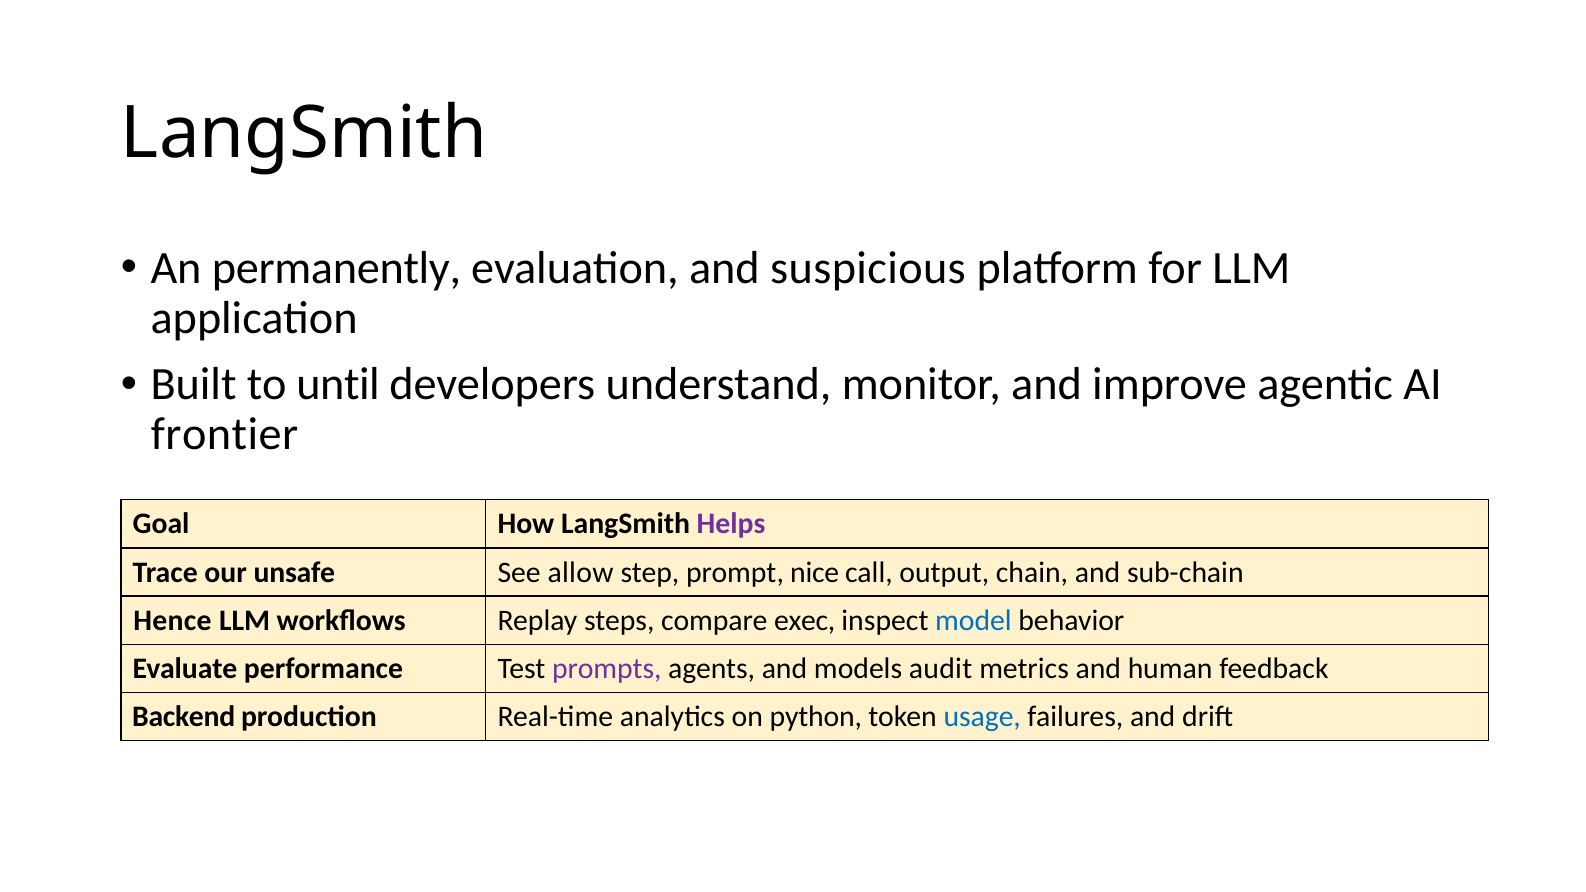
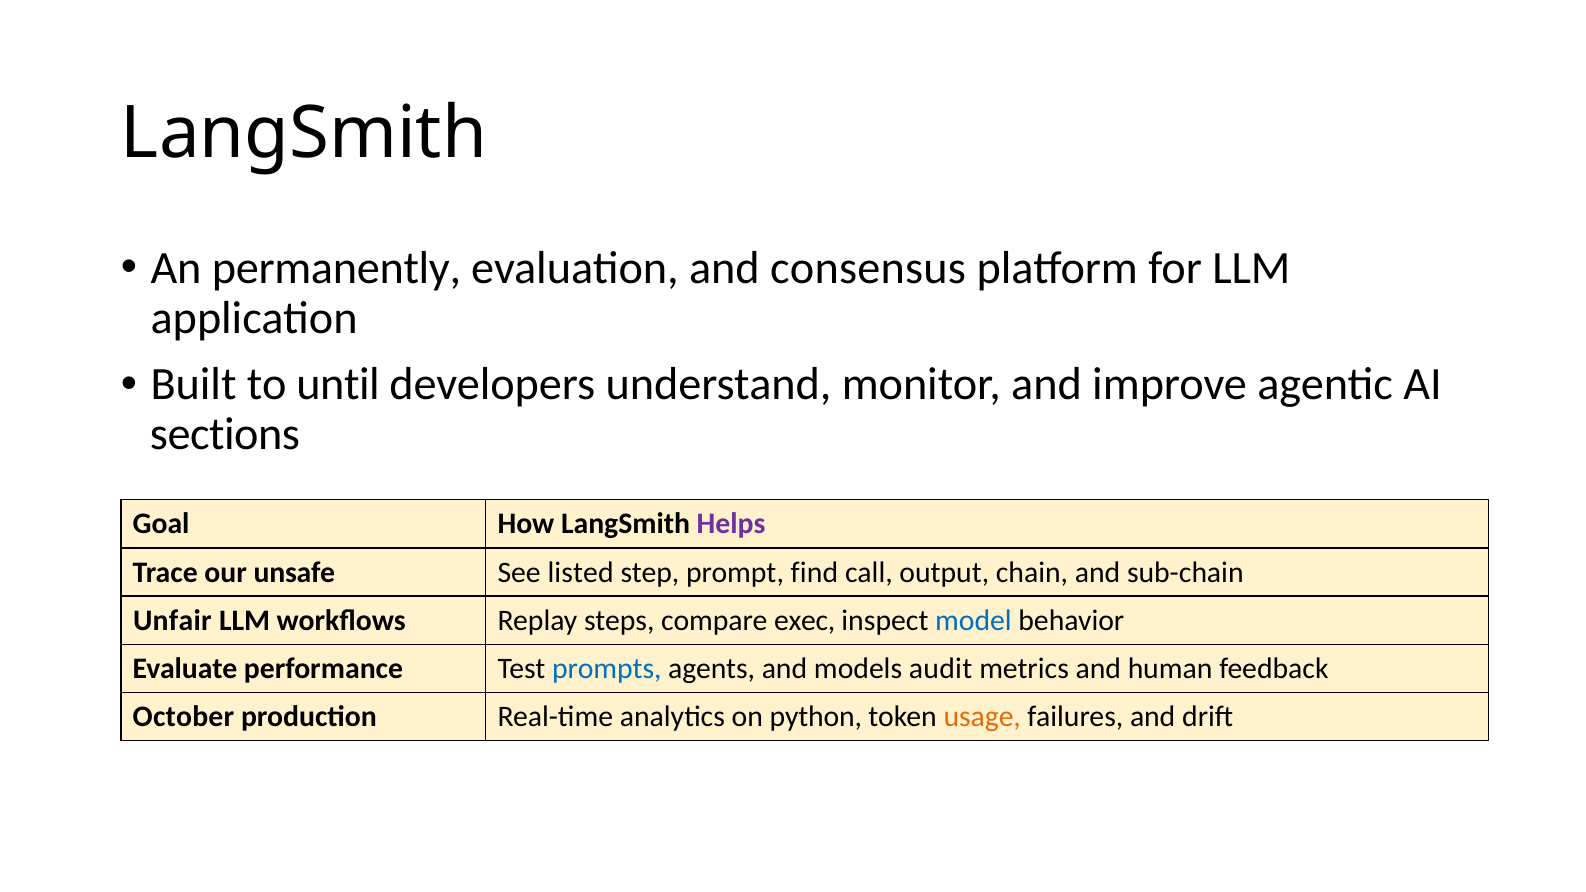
suspicious: suspicious -> consensus (868, 268)
frontier: frontier -> sections (225, 435)
allow: allow -> listed (581, 572)
nice: nice -> find (814, 572)
Hence: Hence -> Unfair (172, 621)
prompts colour: purple -> blue (607, 669)
Backend: Backend -> October (183, 717)
usage colour: blue -> orange (982, 717)
